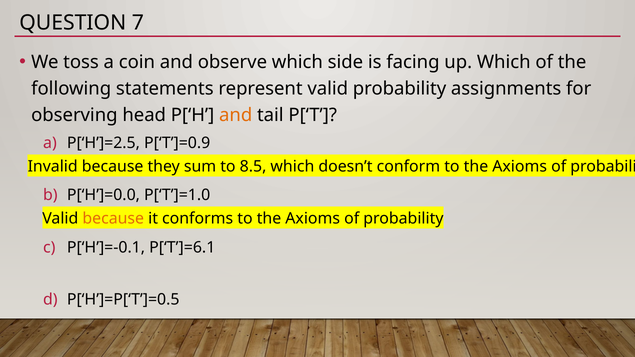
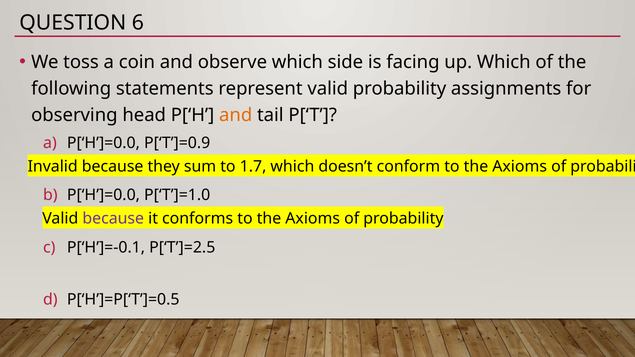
7: 7 -> 6 (138, 23)
a P[‘H’]=2.5: P[‘H’]=2.5 -> P[‘H’]=0.0 (103, 143)
8.5: 8.5 -> 1.7 (253, 166)
because colour: orange -> purple (113, 219)
P[‘T’]=6.1: P[‘T’]=6.1 -> P[‘T’]=2.5 (182, 248)
